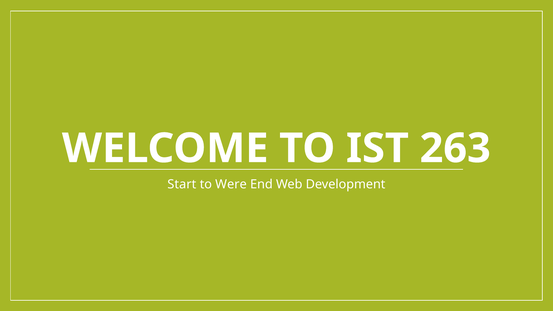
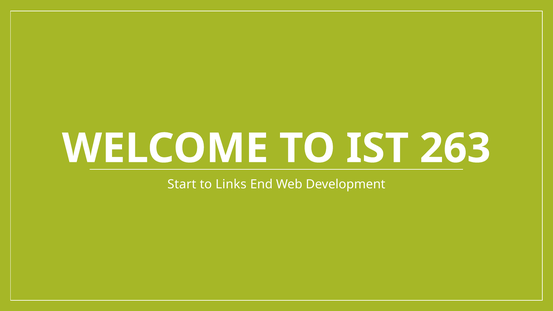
Were: Were -> Links (231, 184)
